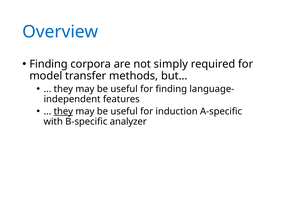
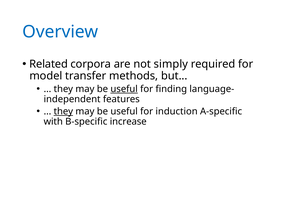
Finding: Finding -> Related (49, 64)
useful underline: none -> present (124, 89)
analyzer: analyzer -> increase (128, 122)
